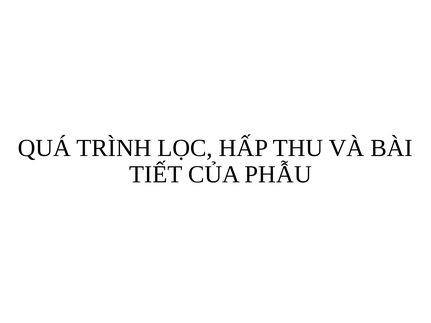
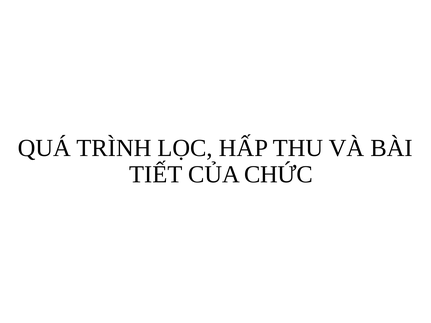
PHẪU: PHẪU -> CHỨC (278, 175)
